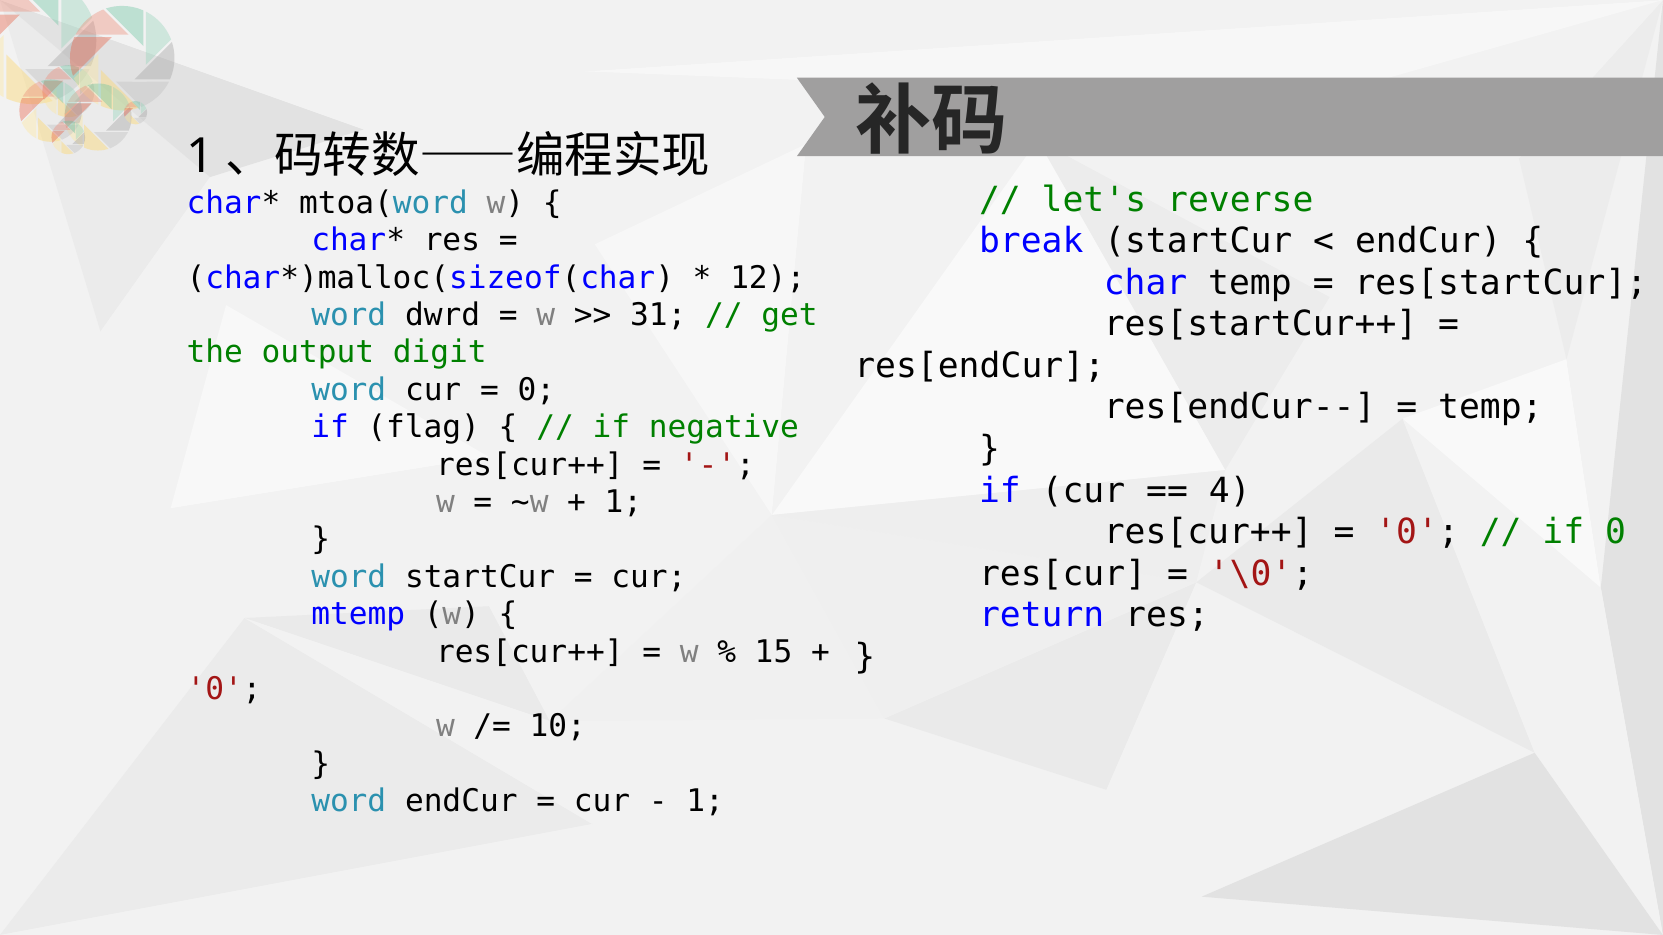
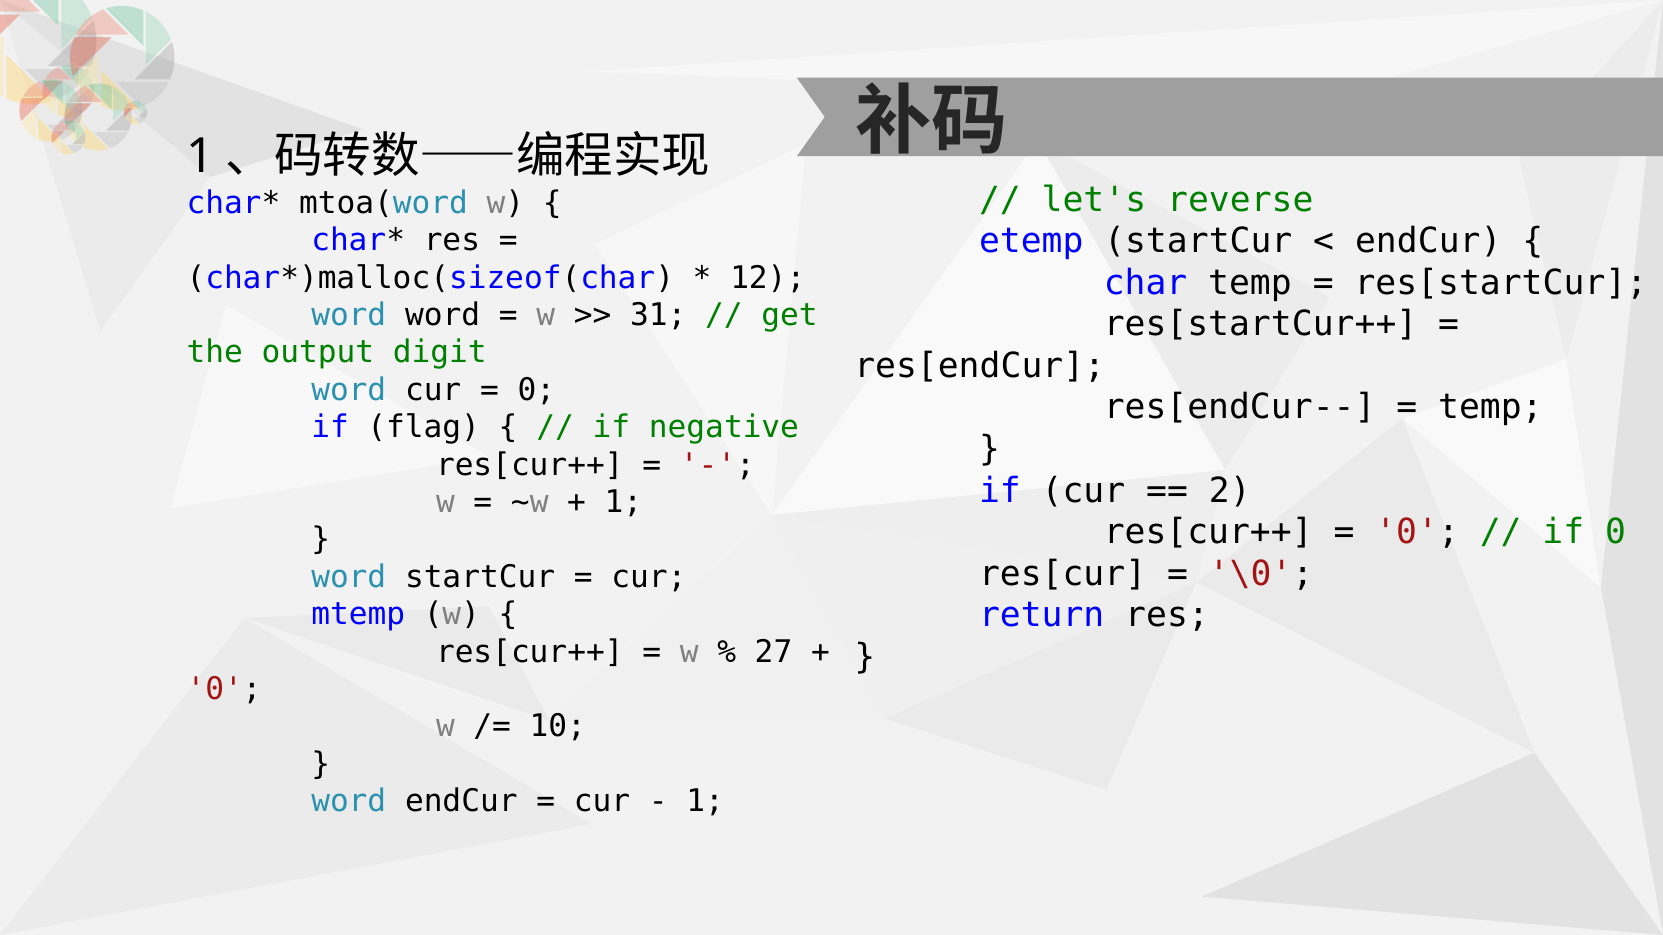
break: break -> etemp (1031, 241)
word dwrd: dwrd -> word (443, 315)
4: 4 -> 2 (1230, 491)
15: 15 -> 27 (774, 652)
